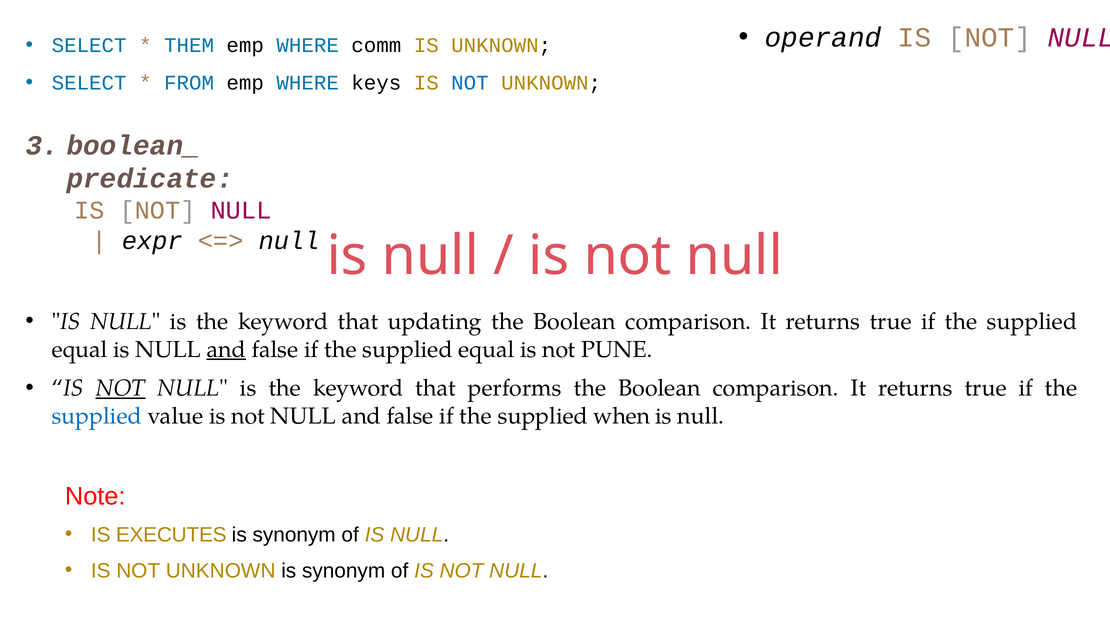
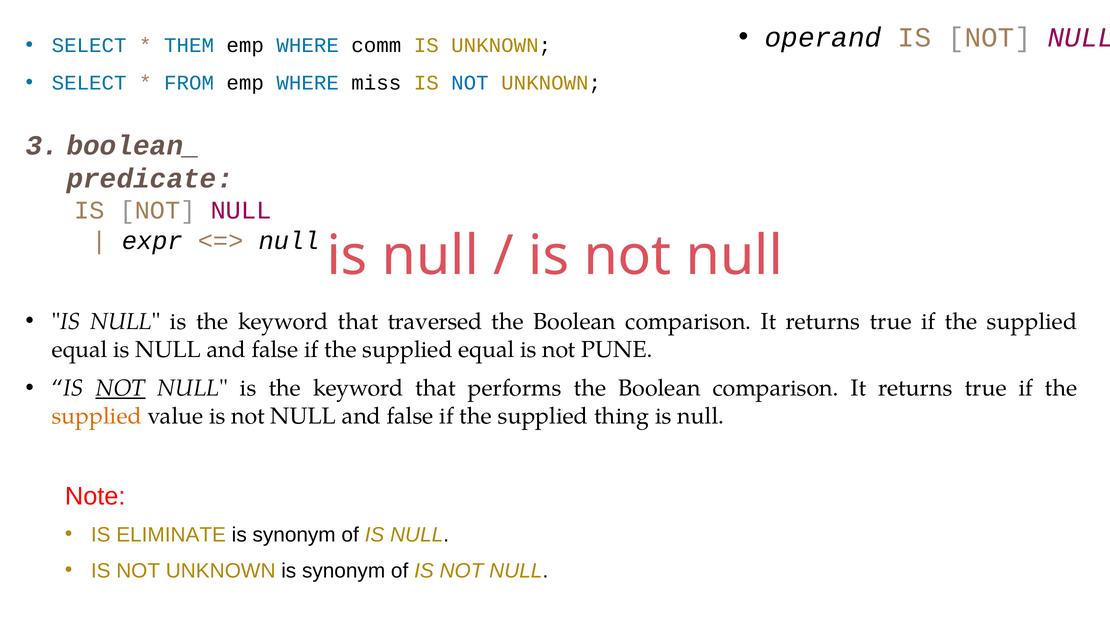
keys: keys -> miss (376, 83)
updating: updating -> traversed (435, 322)
and underline: present -> none (226, 350)
supplied colour: blue -> orange (97, 416)
when: when -> thing (622, 416)
EXECUTES: EXECUTES -> ELIMINATE (171, 535)
